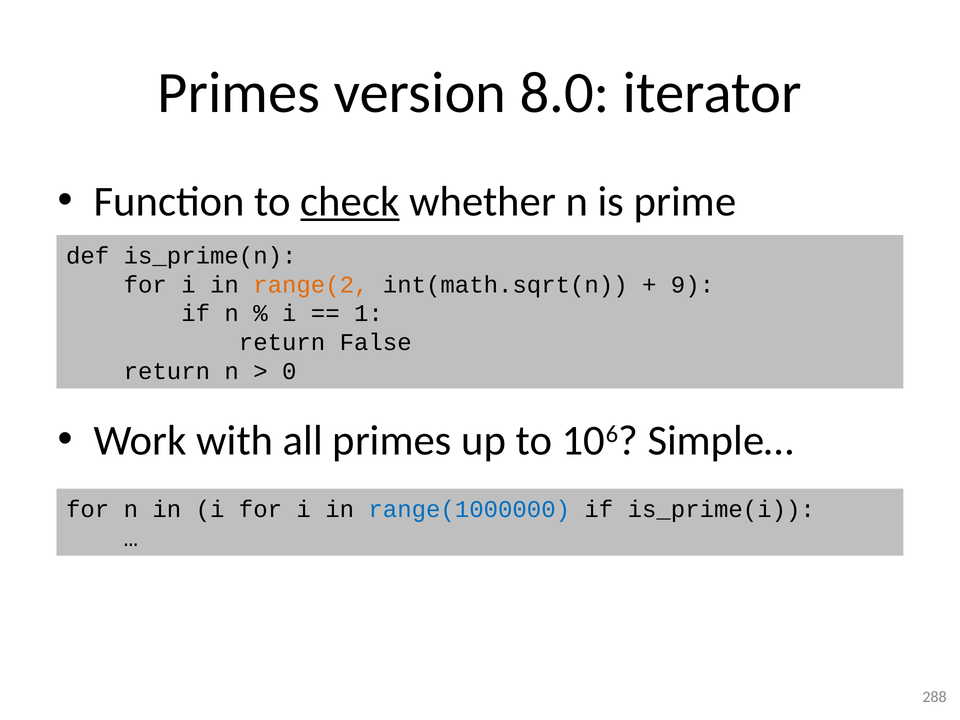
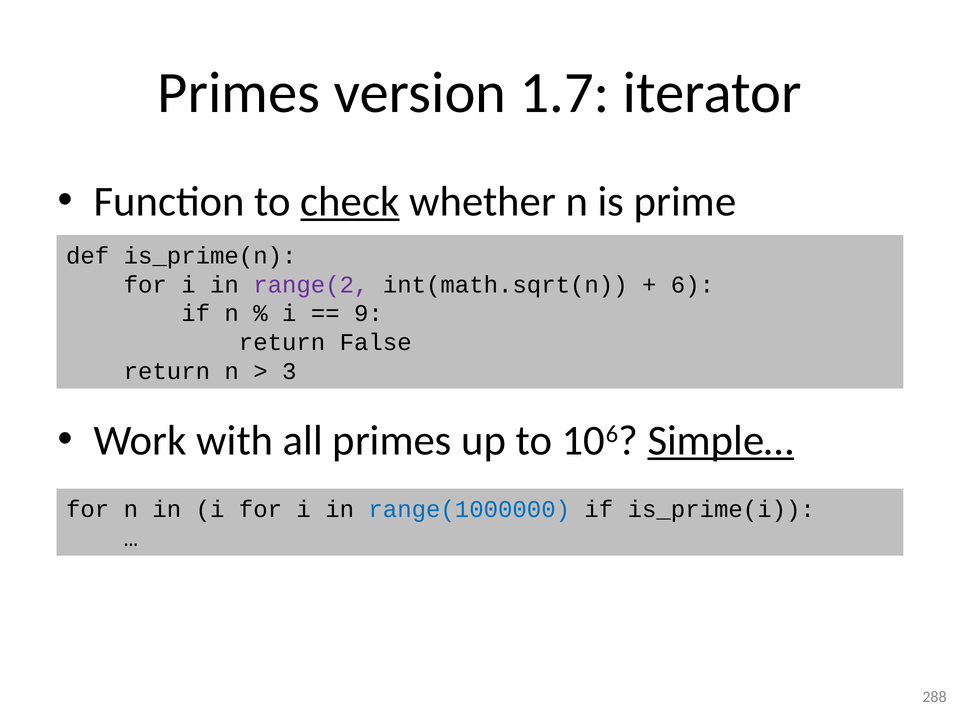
8.0: 8.0 -> 1.7 (564, 93)
range(2 colour: orange -> purple (311, 285)
9: 9 -> 6 (692, 285)
1: 1 -> 9 (368, 313)
0: 0 -> 3 (289, 371)
Simple… underline: none -> present (721, 441)
